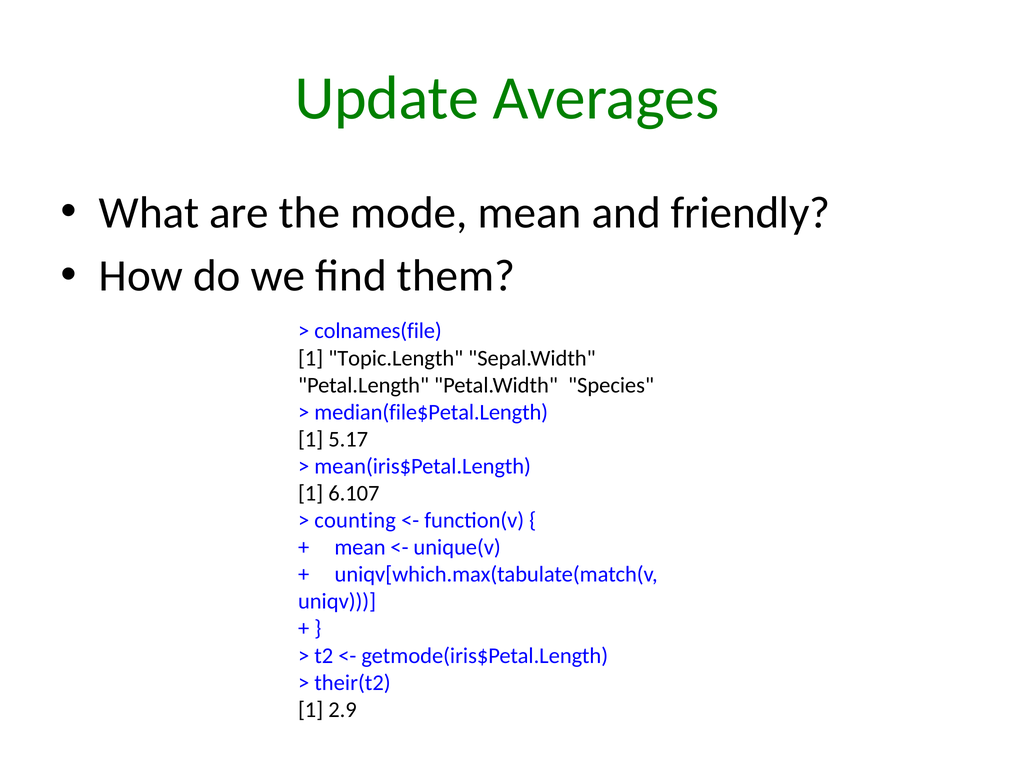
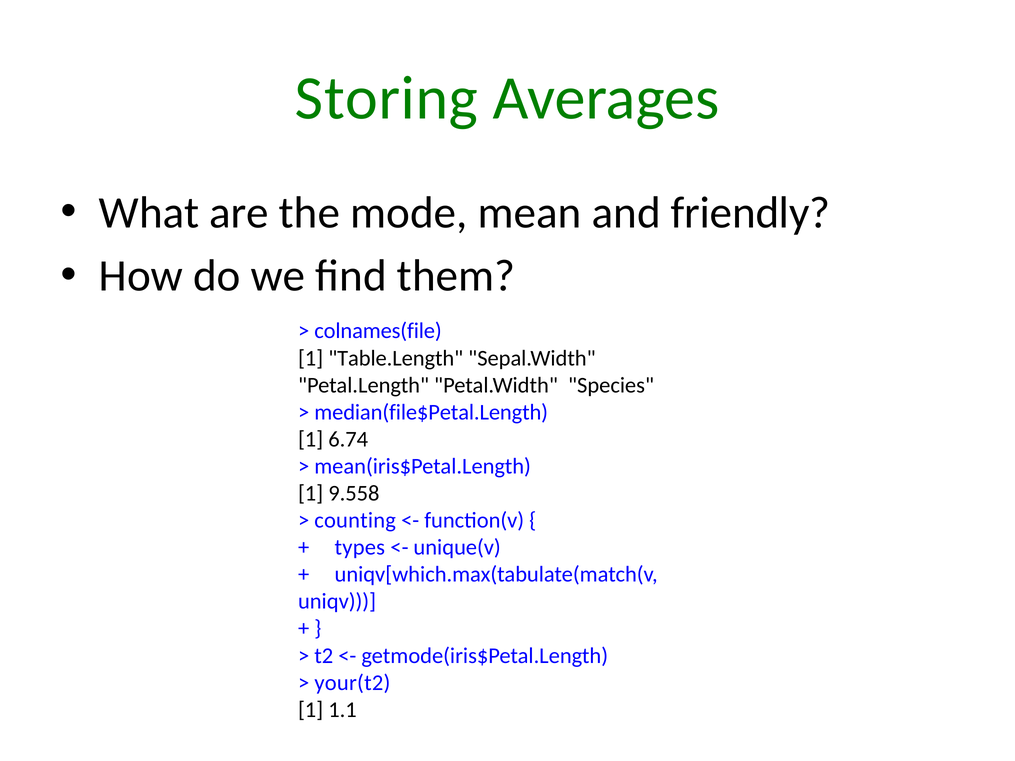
Update: Update -> Storing (386, 98)
Topic.Length: Topic.Length -> Table.Length (396, 358)
5.17: 5.17 -> 6.74 (348, 439)
6.107: 6.107 -> 9.558 (354, 493)
mean: mean -> types (360, 548)
their(t2: their(t2 -> your(t2 (352, 683)
2.9: 2.9 -> 1.1 (343, 710)
